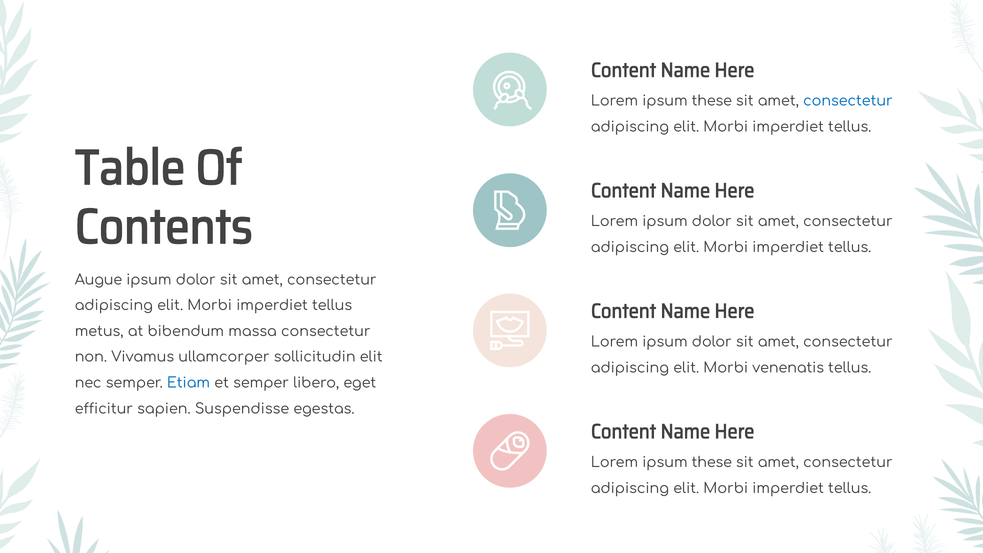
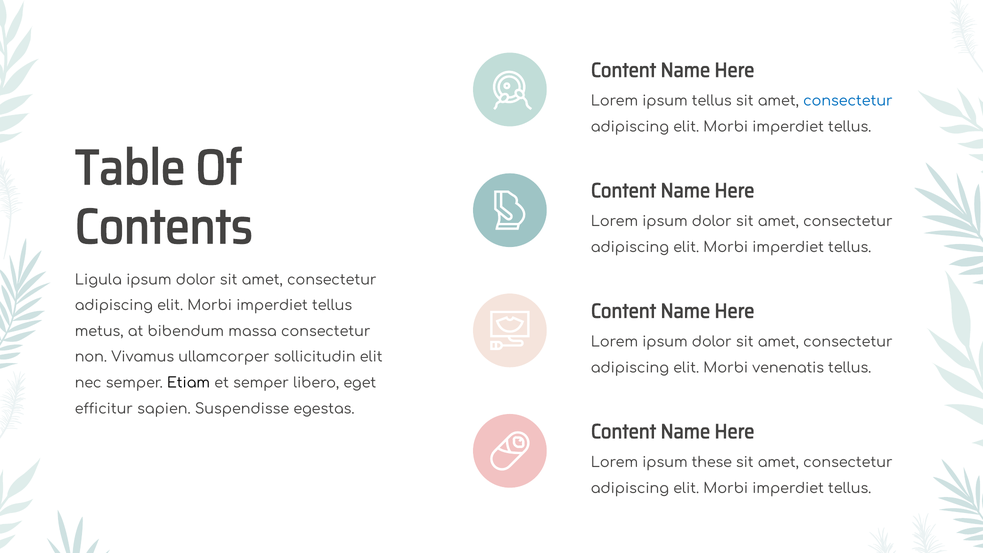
these: these -> tellus (712, 101)
Augue: Augue -> Ligula (98, 280)
Etiam colour: blue -> black (188, 383)
